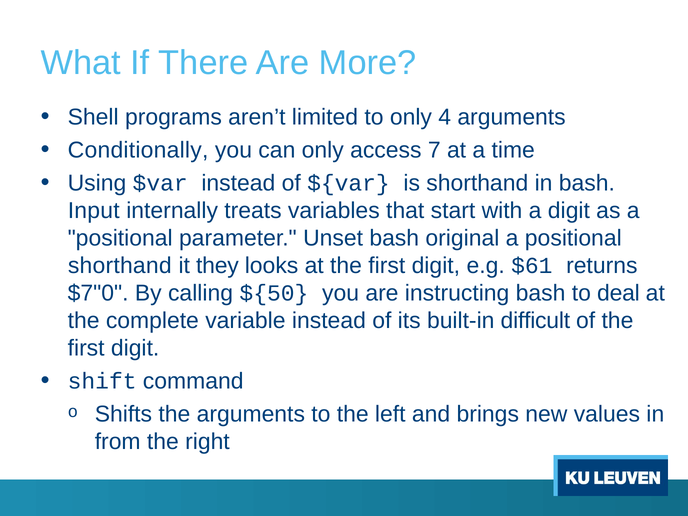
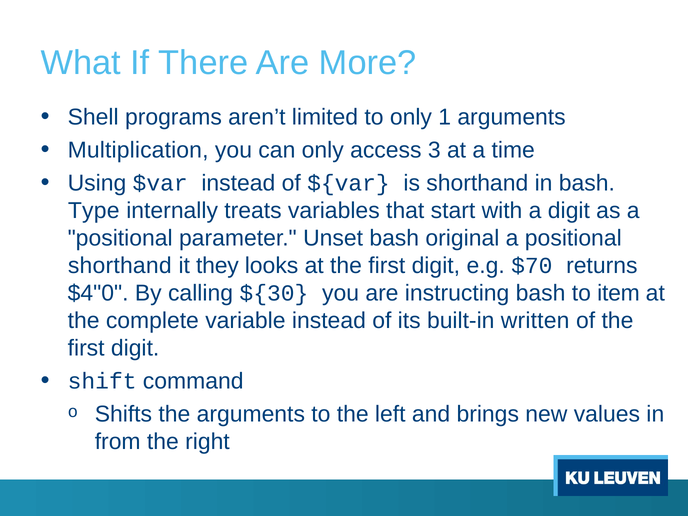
4: 4 -> 1 (445, 117)
Conditionally: Conditionally -> Multiplication (138, 150)
7: 7 -> 3 (434, 150)
Input: Input -> Type (94, 211)
$61: $61 -> $70 (532, 266)
$7"0: $7"0 -> $4"0 (98, 293)
${50: ${50 -> ${30 (274, 293)
deal: deal -> item (618, 293)
difficult: difficult -> written (535, 321)
